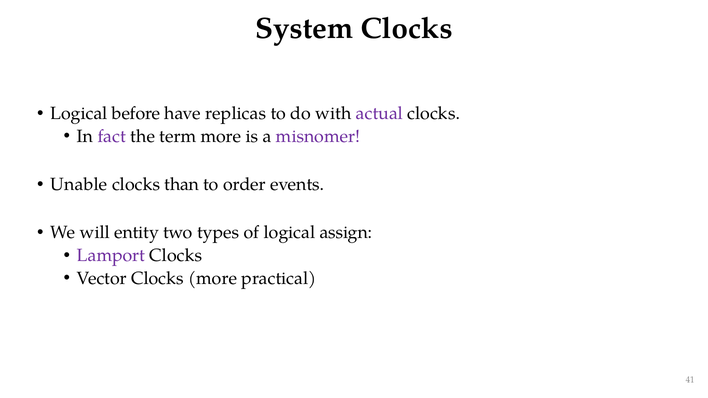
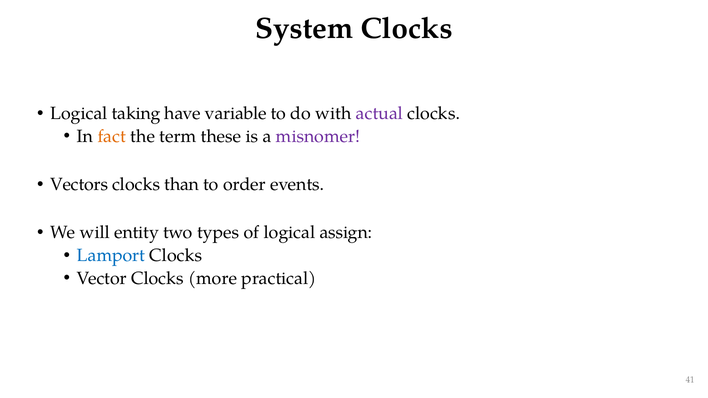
before: before -> taking (136, 114)
replicas: replicas -> variable (236, 114)
fact colour: purple -> orange (112, 136)
term more: more -> these (221, 136)
Unable: Unable -> Vectors (79, 185)
Lamport colour: purple -> blue (111, 256)
